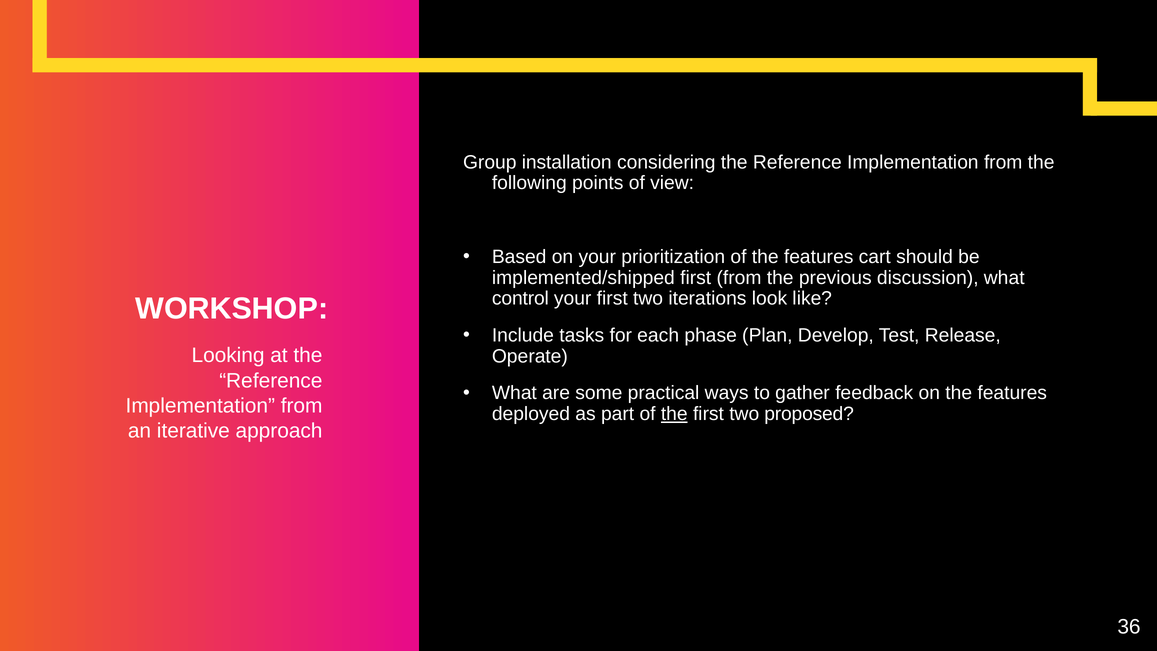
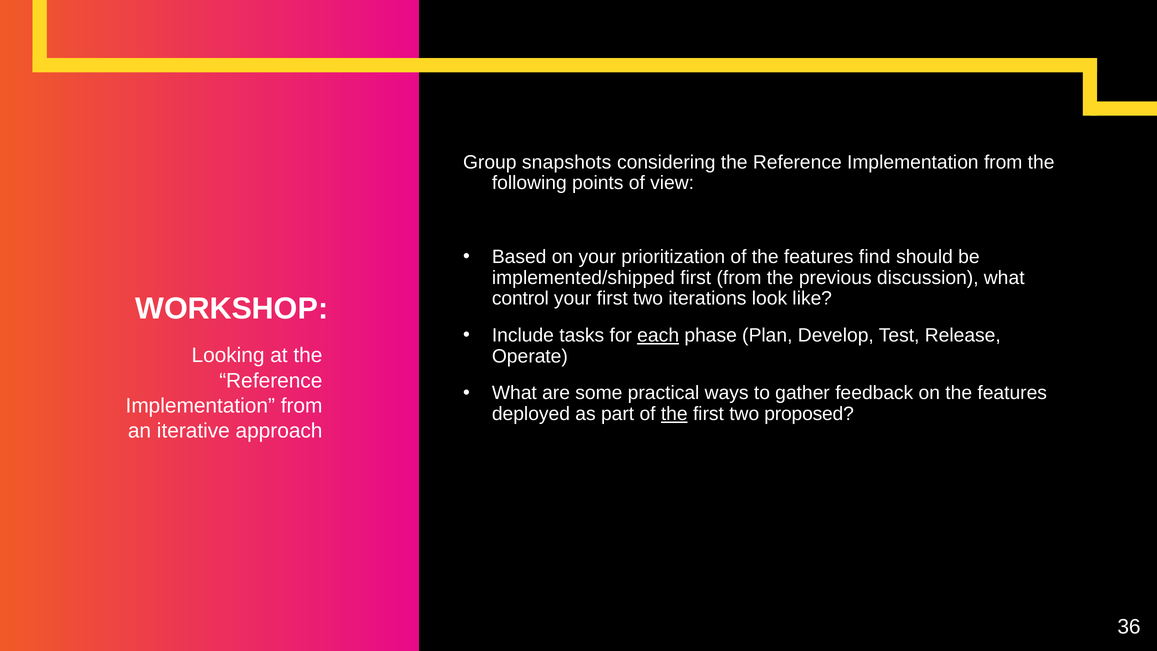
installation: installation -> snapshots (567, 162)
cart: cart -> find (875, 257)
each underline: none -> present (658, 335)
